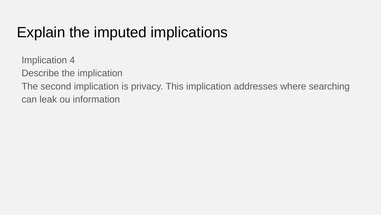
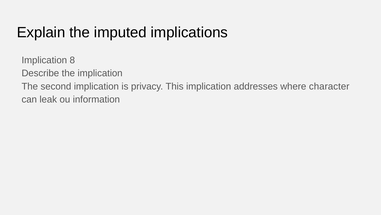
4: 4 -> 8 (72, 60)
searching: searching -> character (329, 86)
